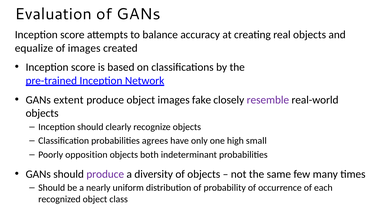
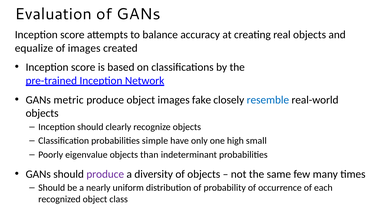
extent: extent -> metric (69, 100)
resemble colour: purple -> blue (268, 100)
agrees: agrees -> simple (155, 141)
opposition: opposition -> eigenvalue (86, 155)
both: both -> than (149, 155)
